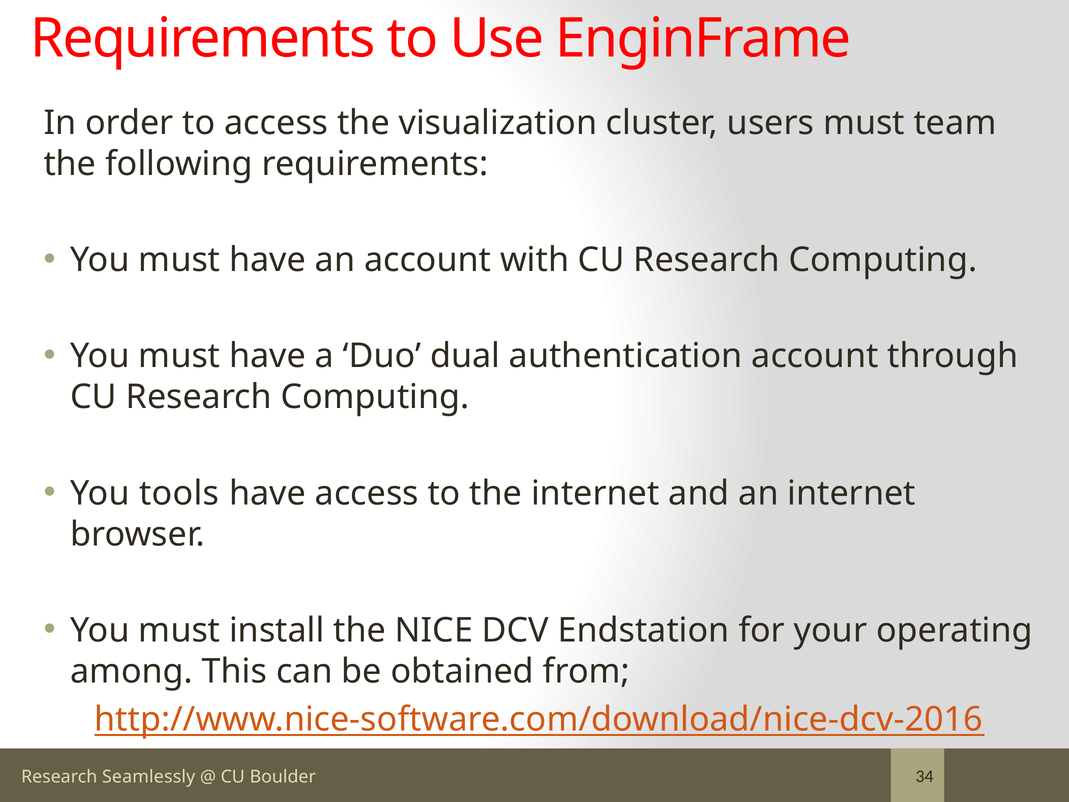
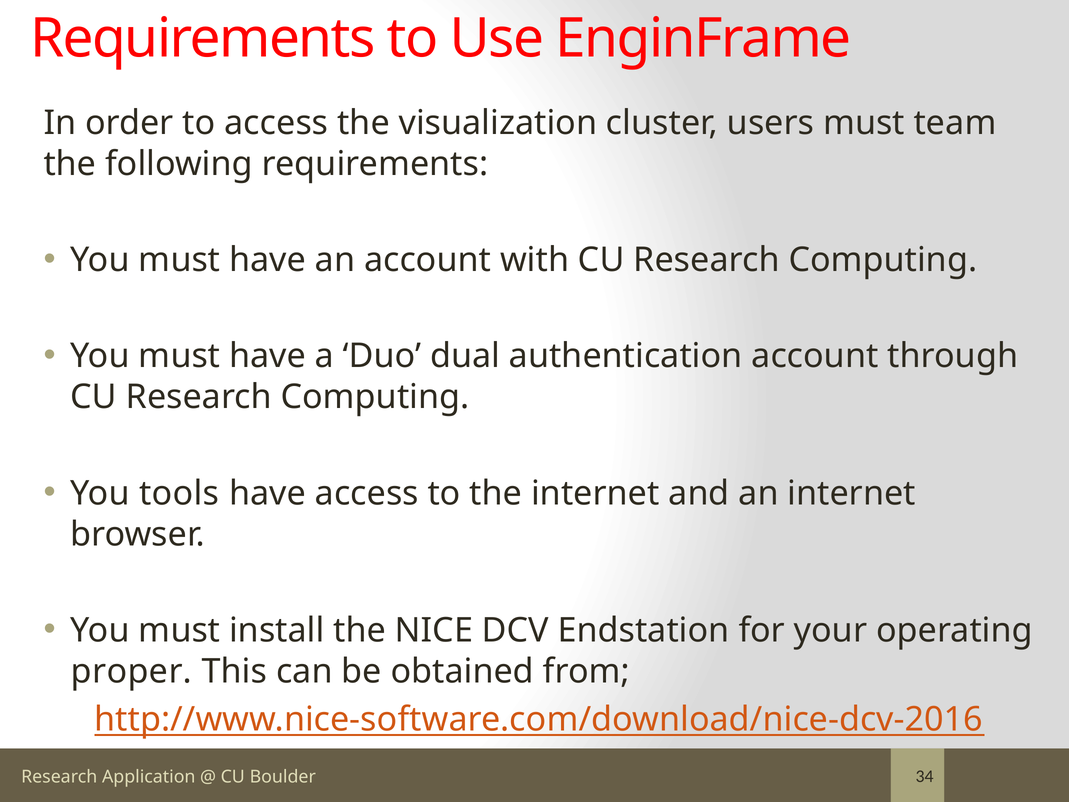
among: among -> proper (131, 671)
Seamlessly: Seamlessly -> Application (149, 777)
